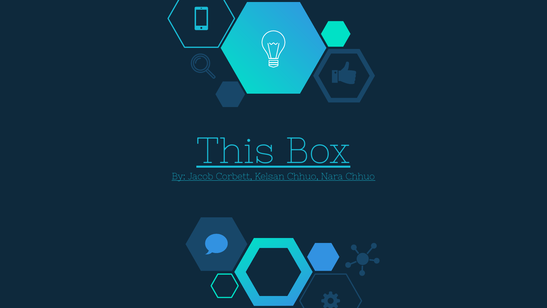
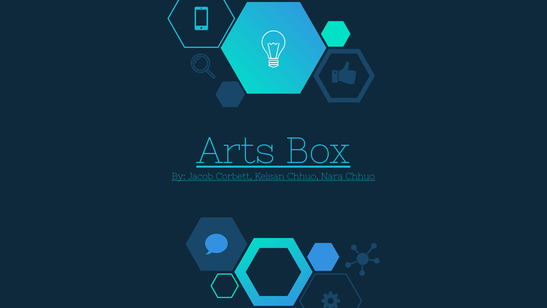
This: This -> Arts (236, 151)
